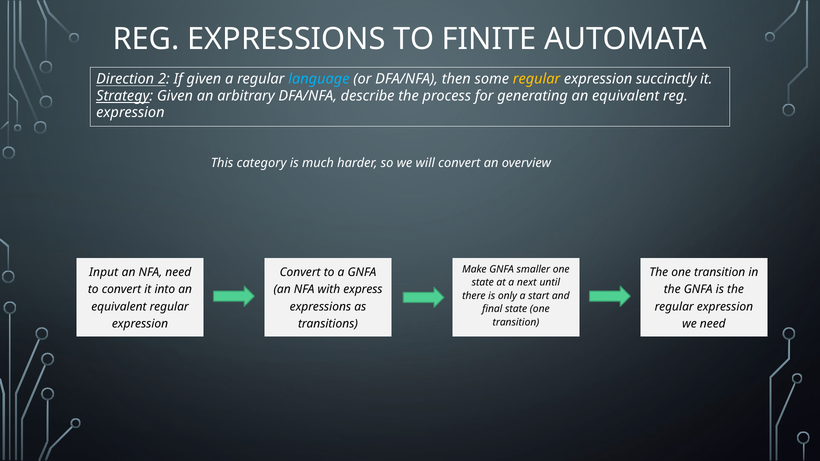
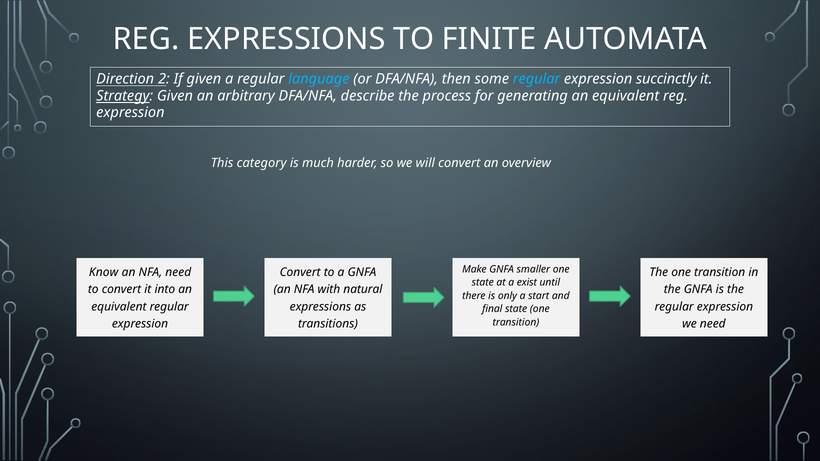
regular colour: yellow -> light blue (537, 79)
Input: Input -> Know (104, 272)
next: next -> exist (527, 283)
express: express -> natural (363, 290)
